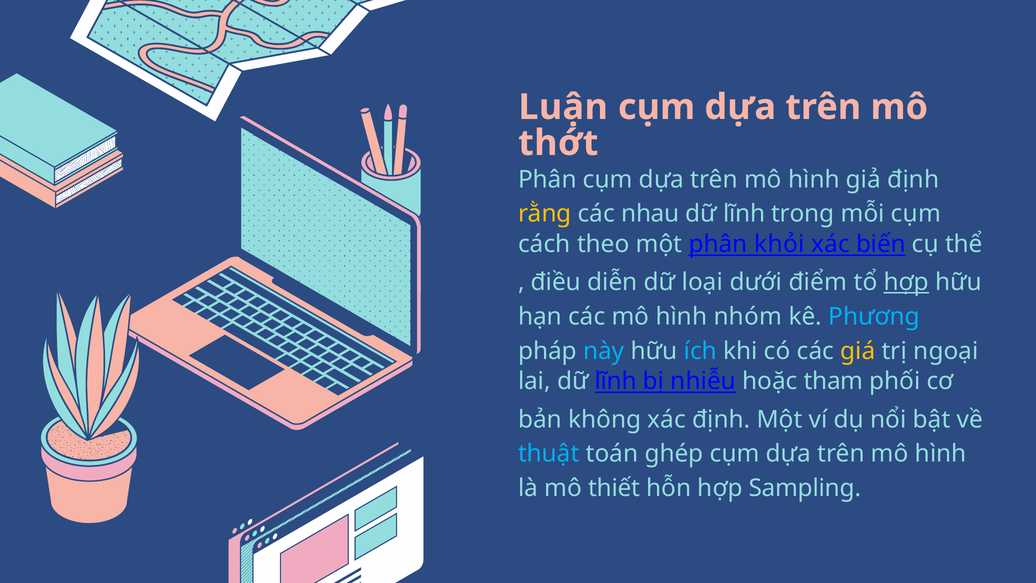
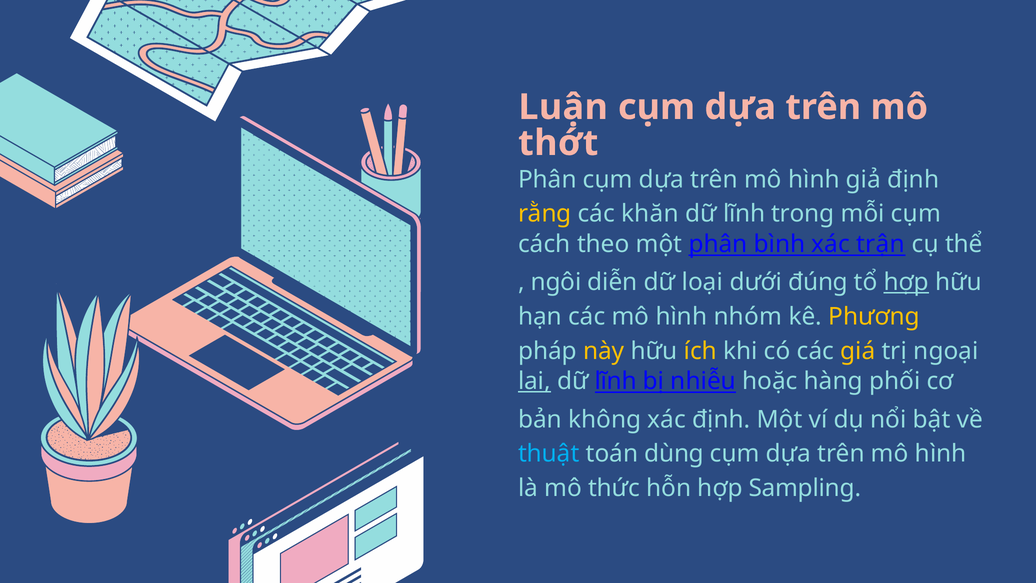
nhau: nhau -> khăn (650, 214)
khỏi: khỏi -> bình (780, 244)
biến: biến -> trận (881, 244)
điều: điều -> ngôi (556, 282)
điểm: điểm -> đúng (818, 282)
Phương colour: light blue -> yellow (874, 317)
này colour: light blue -> yellow (604, 351)
ích colour: light blue -> yellow (700, 351)
lai underline: none -> present (534, 381)
tham: tham -> hàng (833, 381)
ghép: ghép -> dùng (674, 454)
thiết: thiết -> thức (614, 488)
